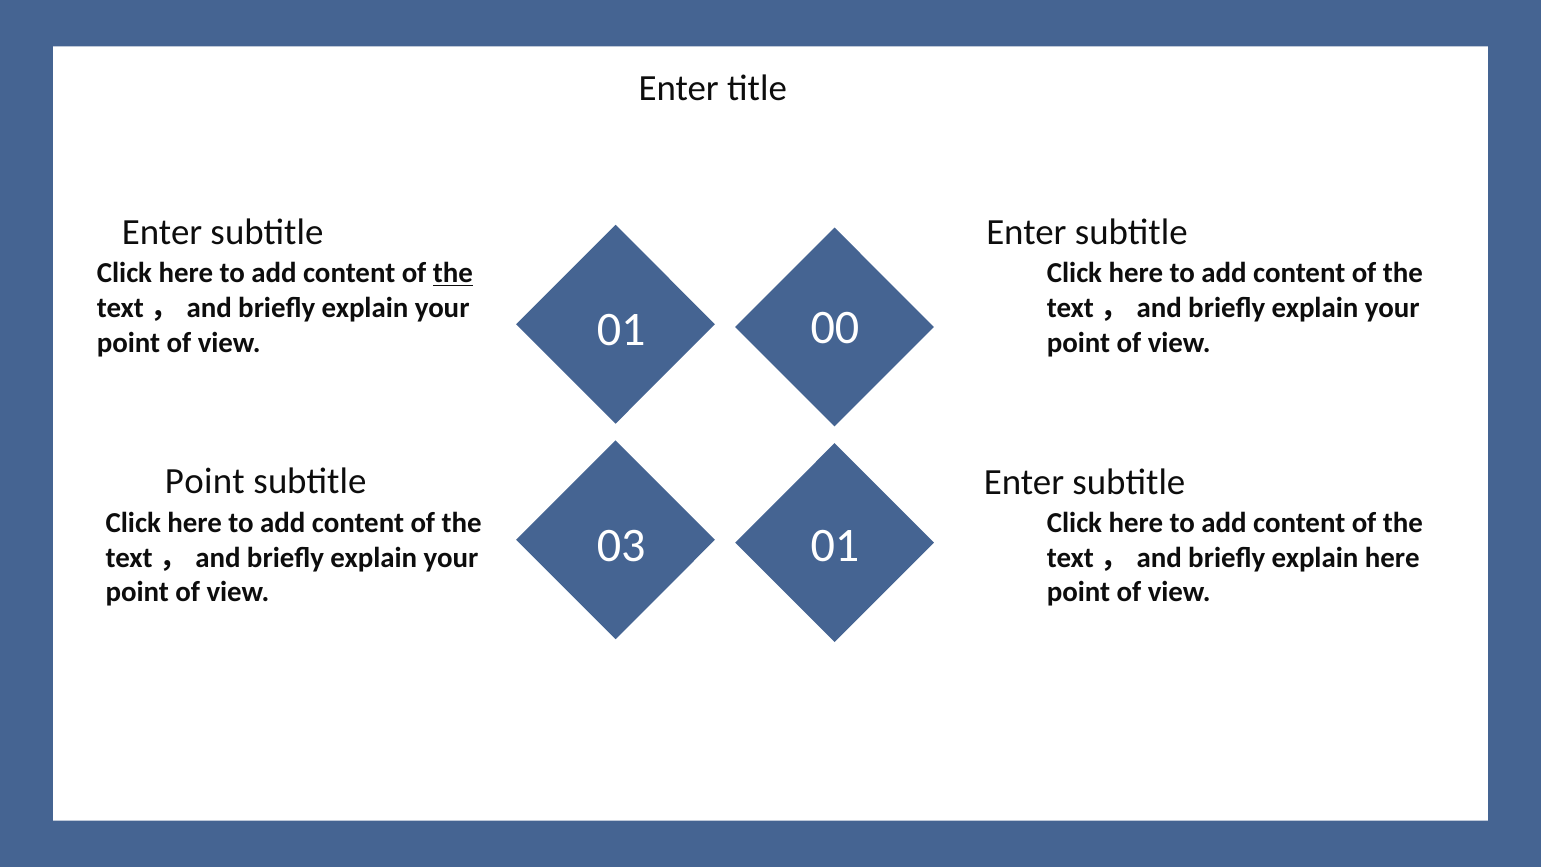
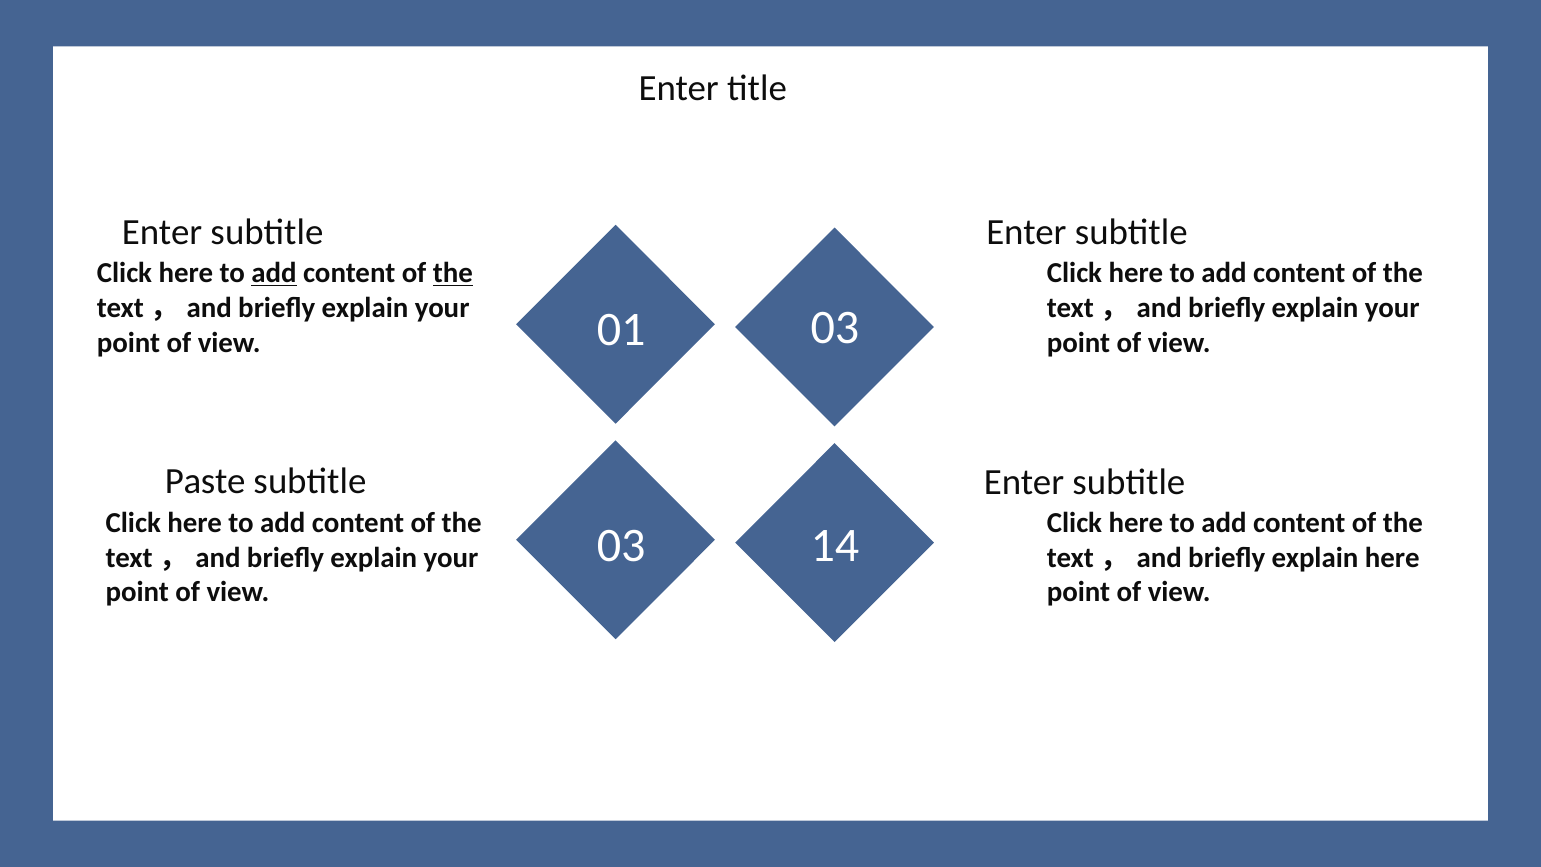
add underline: none -> present (274, 273)
01 00: 00 -> 03 (835, 327)
Point: Point -> Paste (205, 482)
03 01: 01 -> 14 (835, 546)
